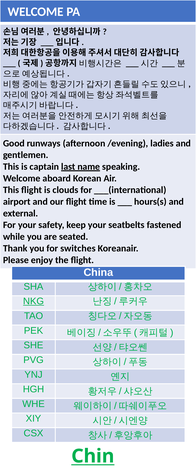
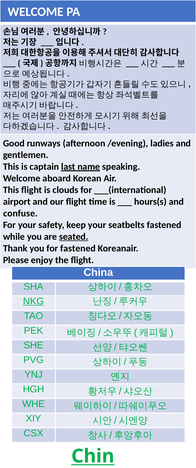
external: external -> confuse (20, 214)
seated underline: none -> present (74, 237)
for switches: switches -> fastened (78, 249)
